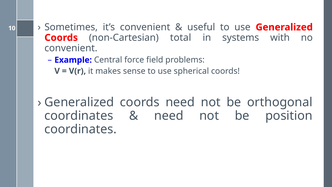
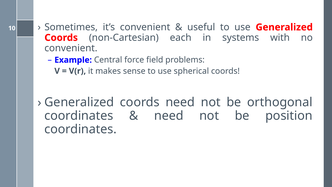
total: total -> each (181, 38)
